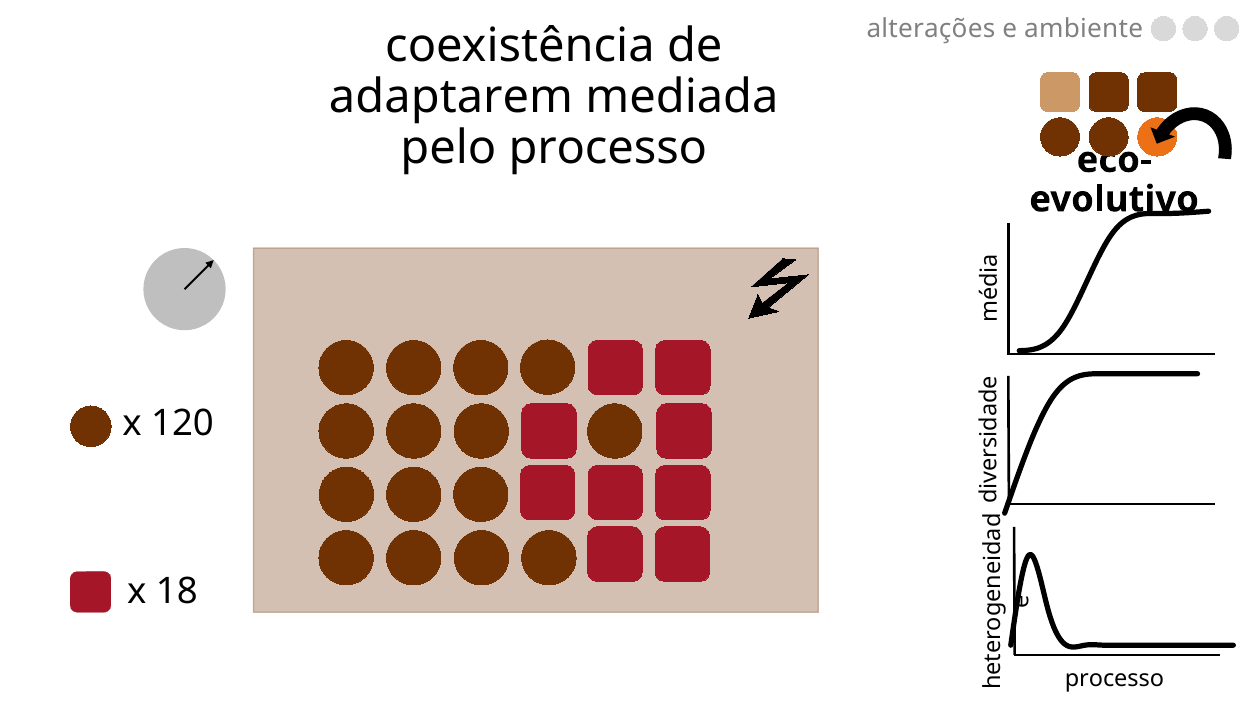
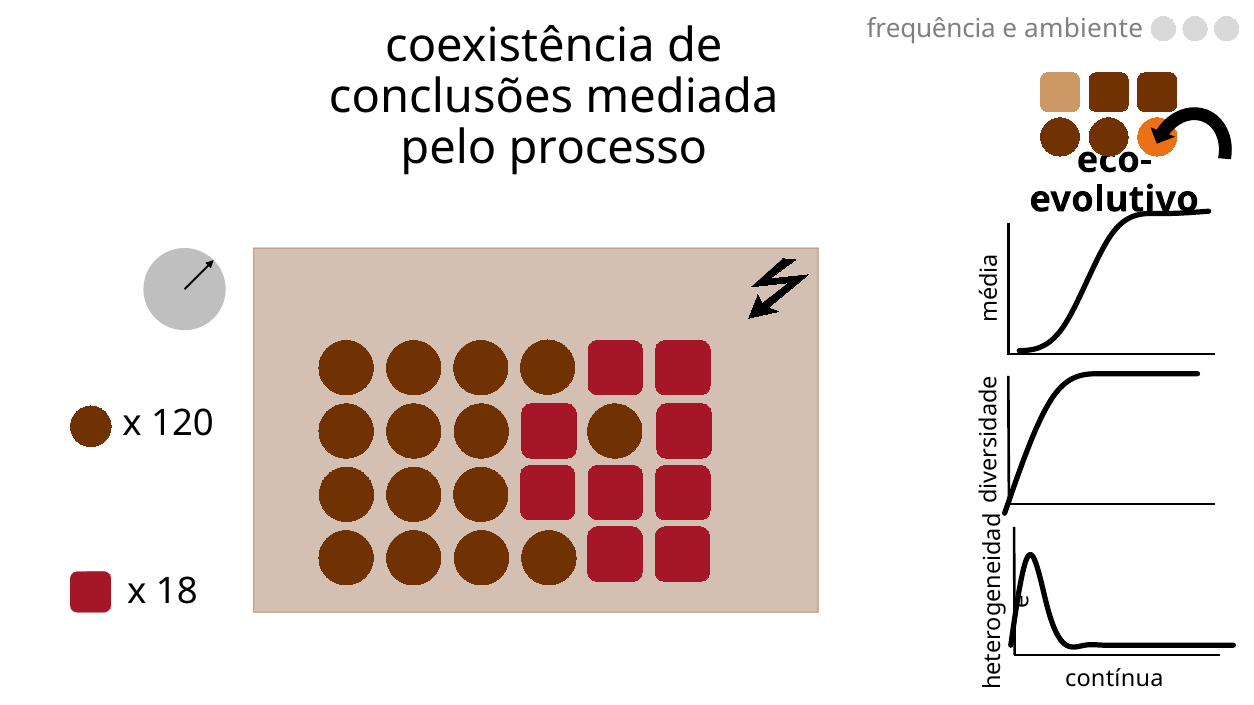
alterações: alterações -> frequência (931, 29)
adaptarem: adaptarem -> conclusões (451, 97)
processo: processo -> contínua (1114, 679)
